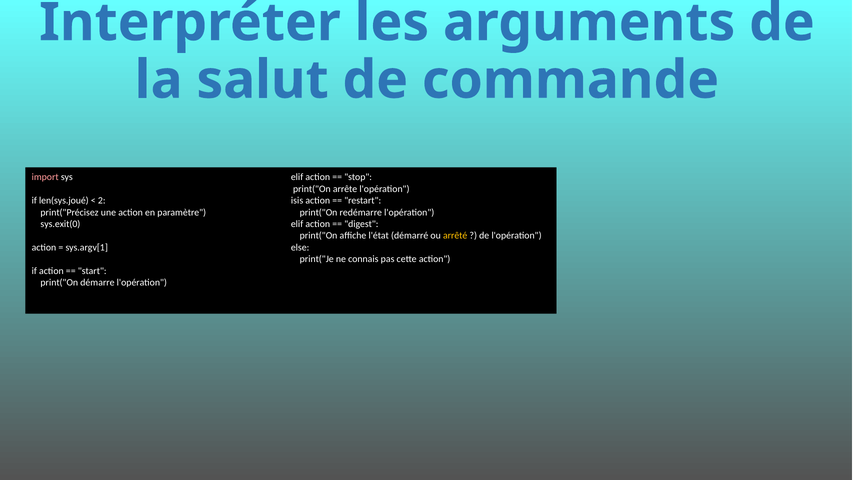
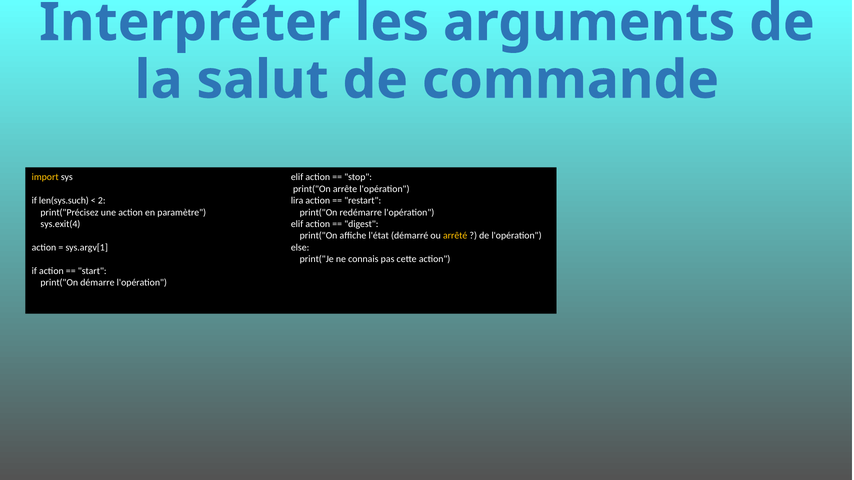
import colour: pink -> yellow (45, 177)
len(sys.joué: len(sys.joué -> len(sys.such (64, 201)
isis: isis -> lira (297, 201)
sys.exit(0: sys.exit(0 -> sys.exit(4 (60, 224)
